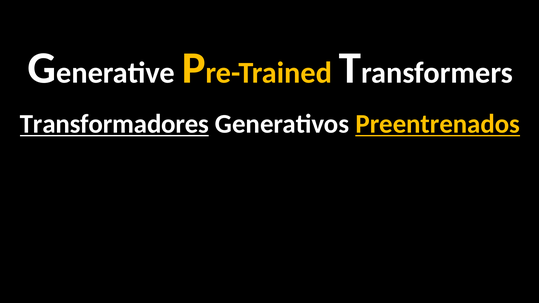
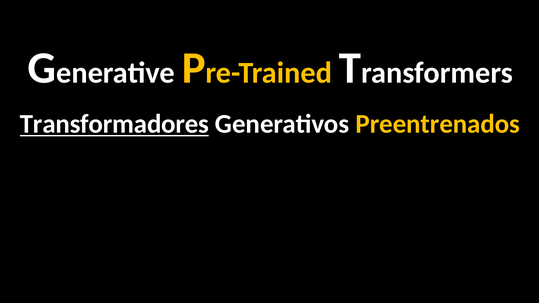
Preentrenados underline: present -> none (438, 124)
